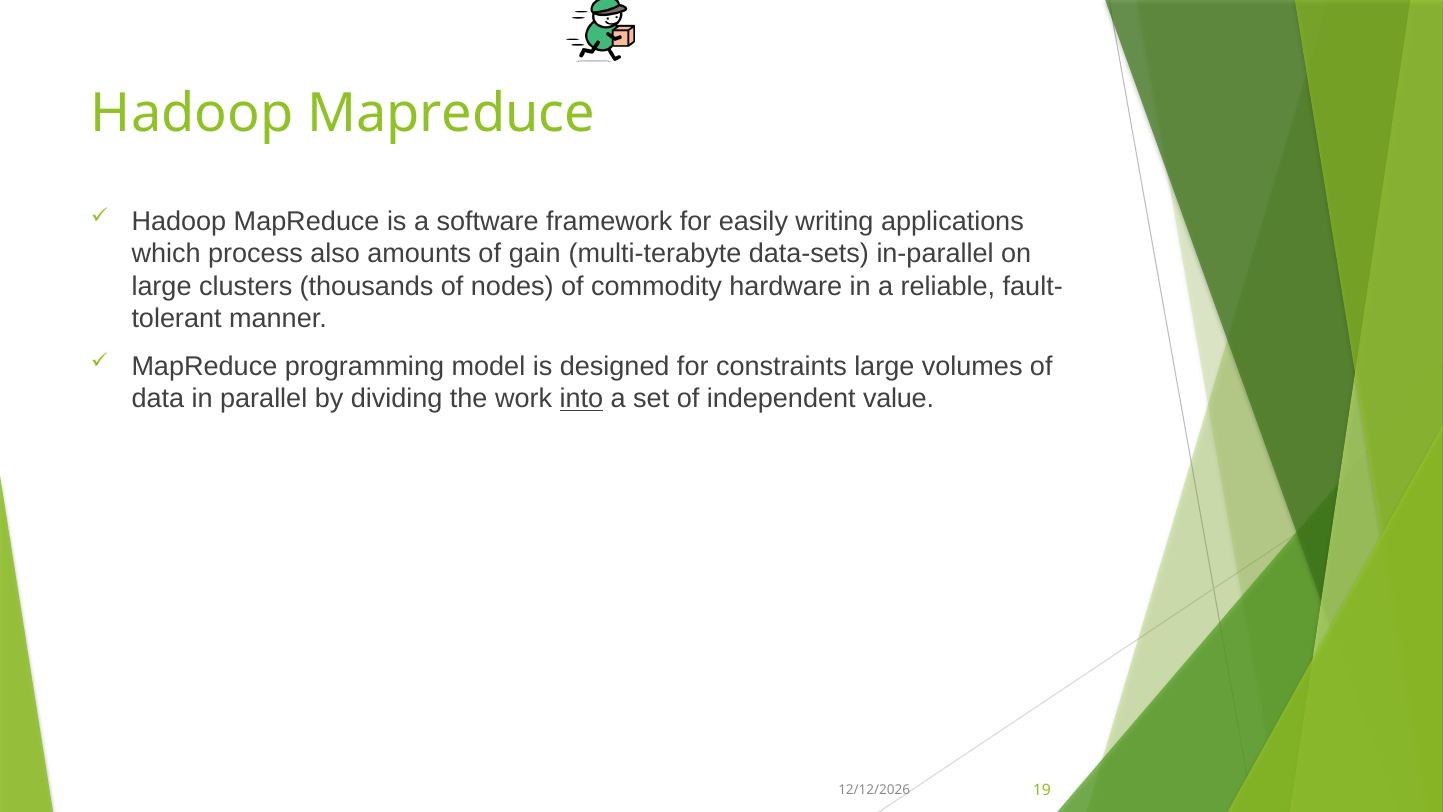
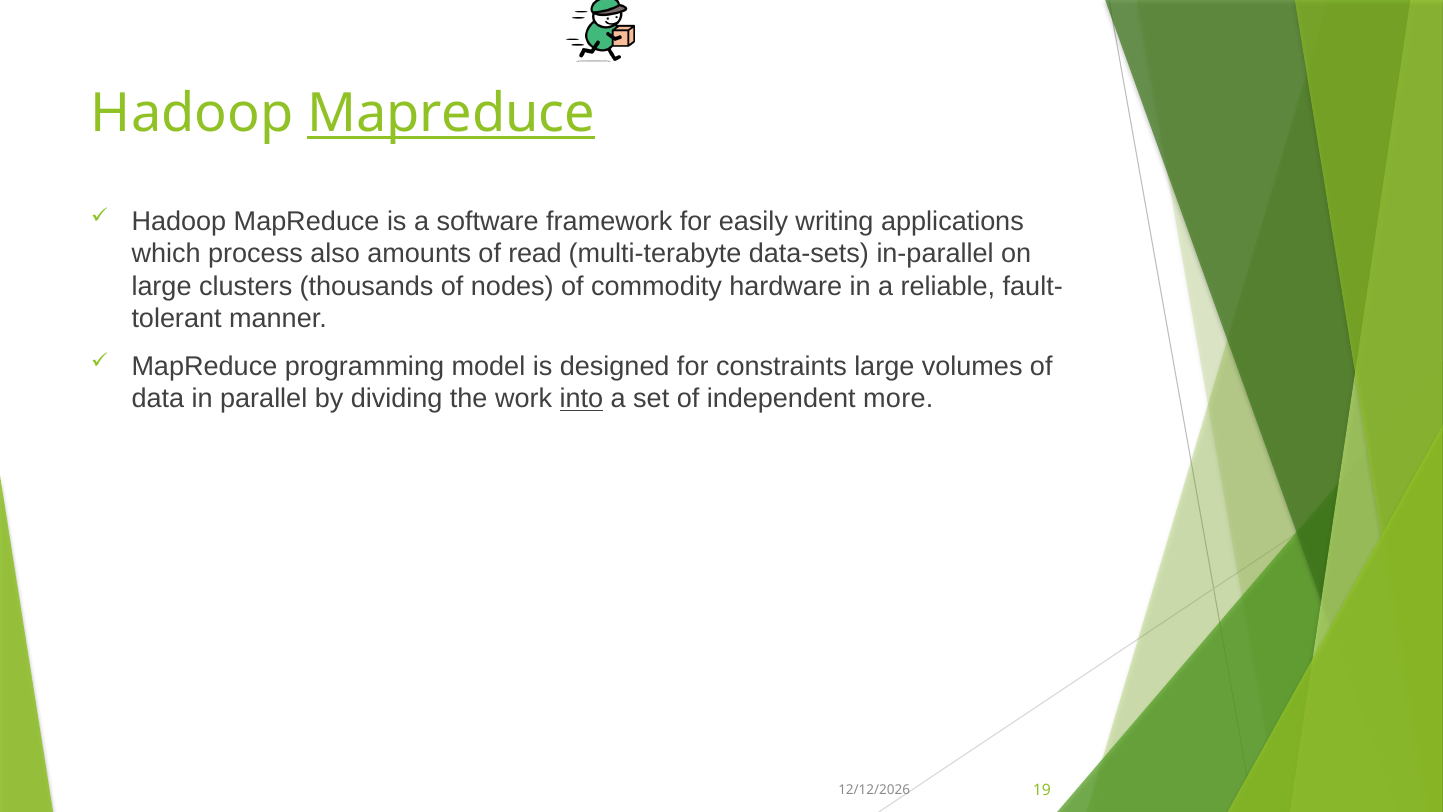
Mapreduce underline: none -> present (451, 114)
gain: gain -> read (535, 254)
value: value -> more (898, 399)
